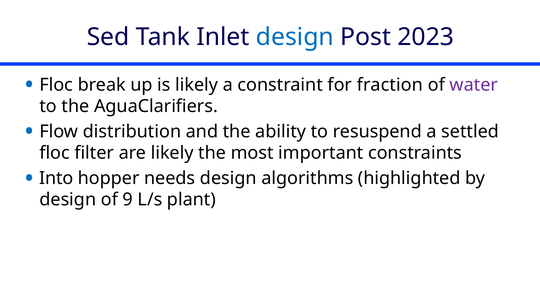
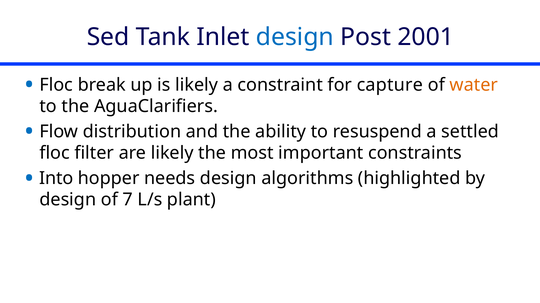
2023: 2023 -> 2001 (426, 37)
fraction: fraction -> capture (390, 85)
water colour: purple -> orange (474, 85)
9: 9 -> 7 (128, 200)
